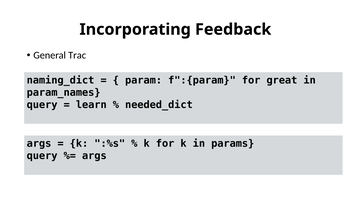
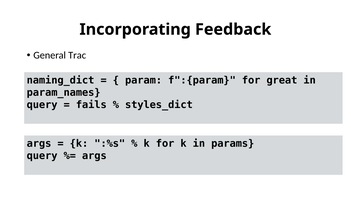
learn: learn -> fails (91, 105)
needed_dict: needed_dict -> styles_dict (159, 105)
